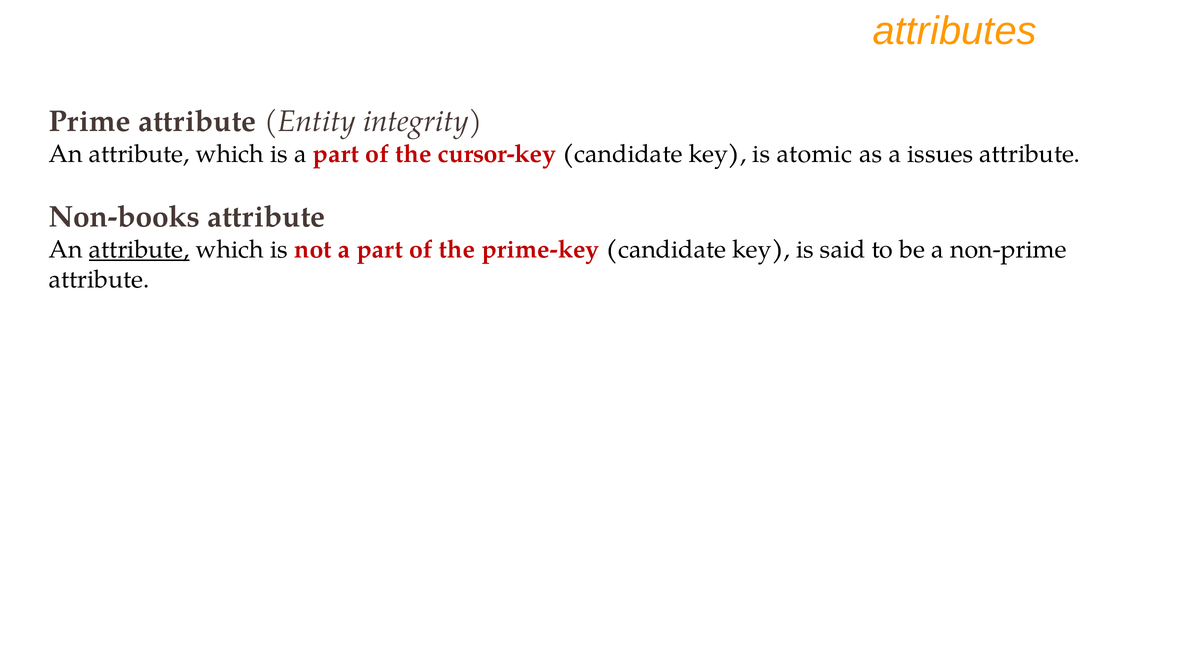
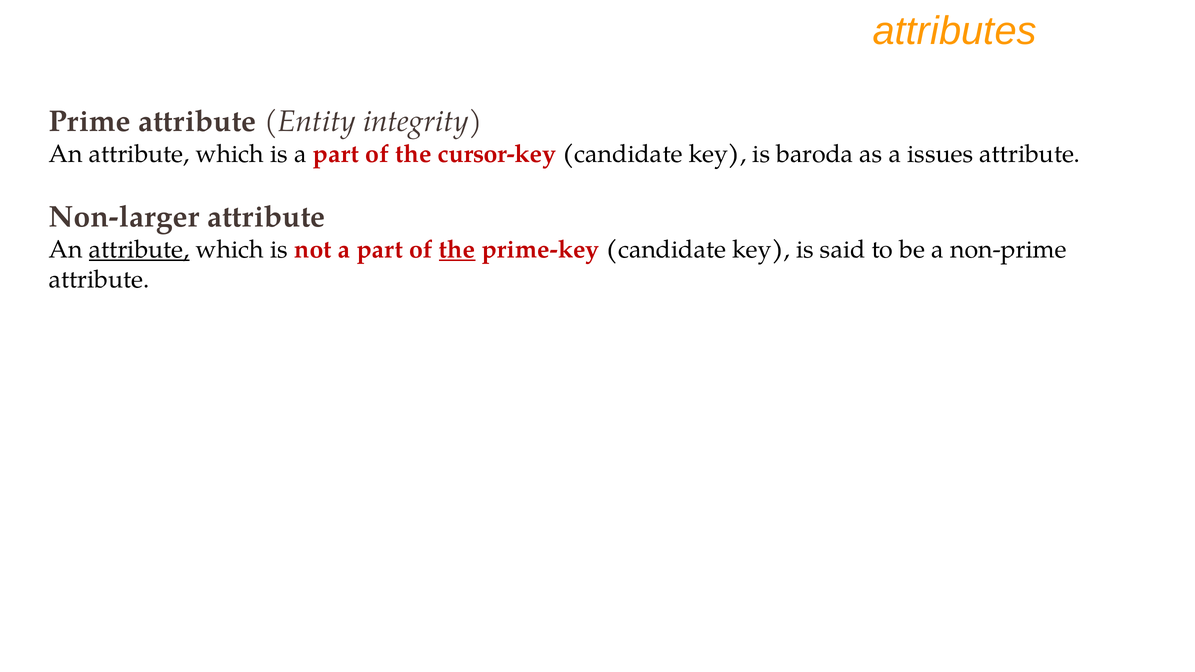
atomic: atomic -> baroda (815, 154)
Non-books: Non-books -> Non-larger (124, 217)
the underline: none -> present (457, 250)
